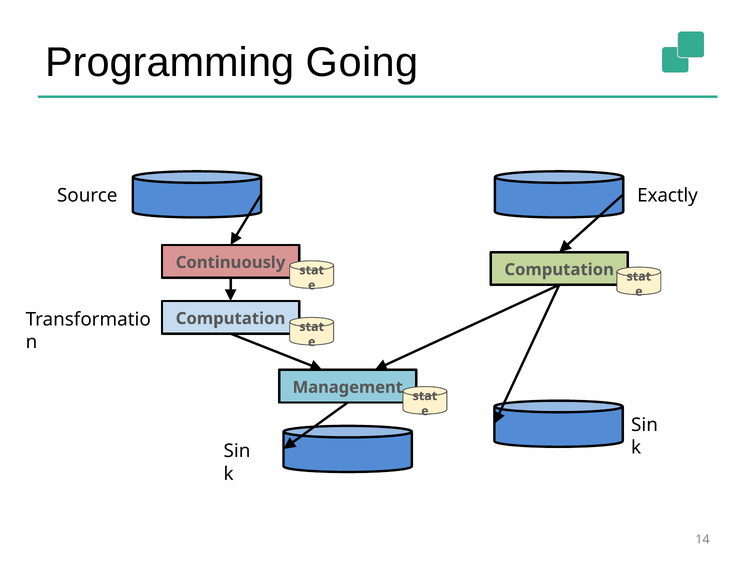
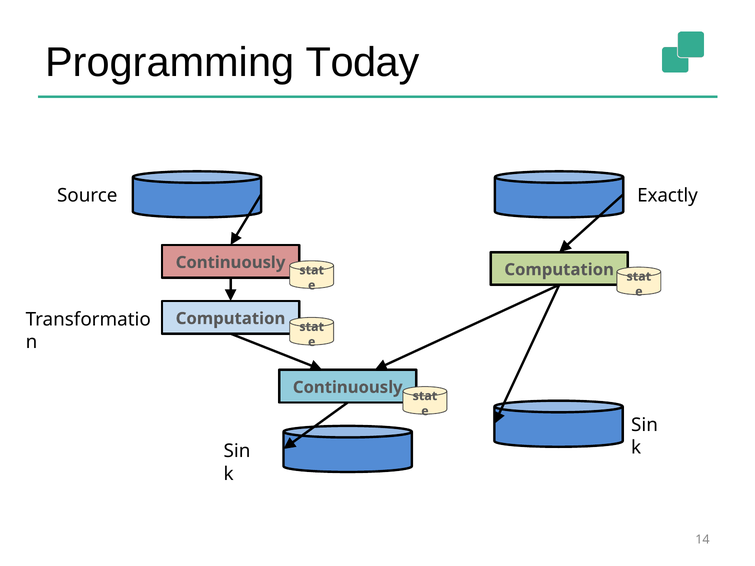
Going: Going -> Today (363, 63)
Management: Management -> Continuously (348, 388)
